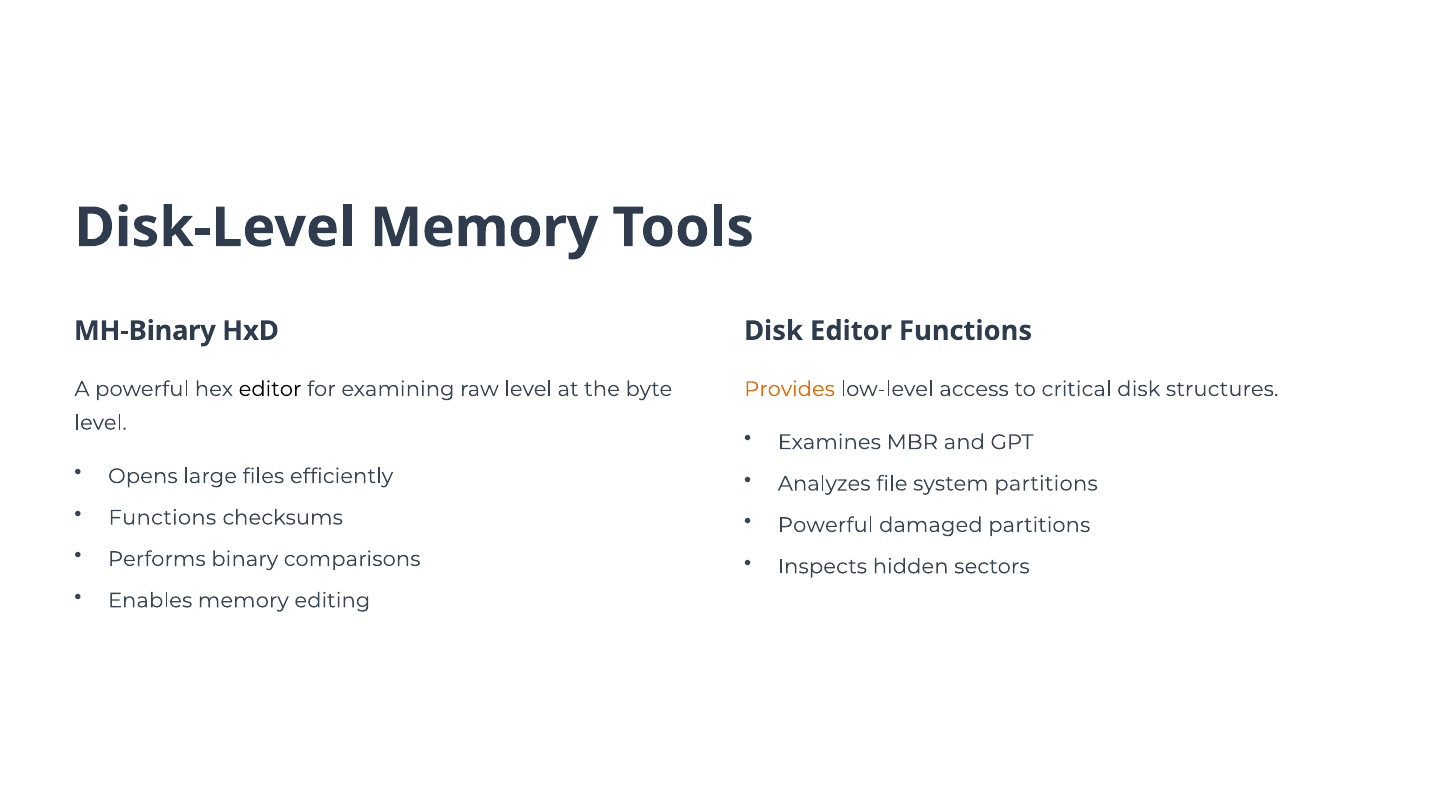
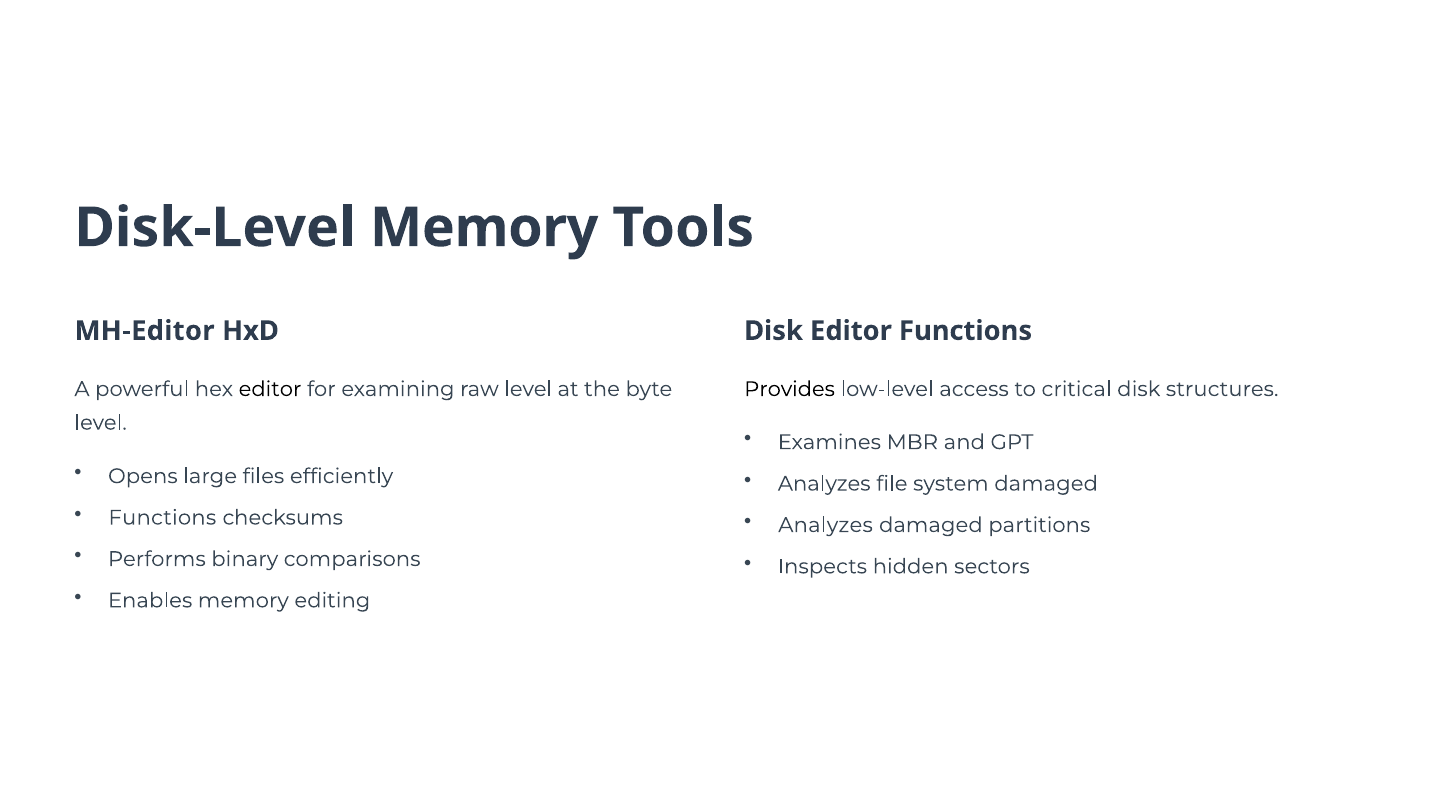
MH-Binary: MH-Binary -> MH-Editor (145, 331)
Provides colour: orange -> black (790, 389)
system partitions: partitions -> damaged (1046, 484)
Powerful: Powerful -> Analyzes (826, 525)
